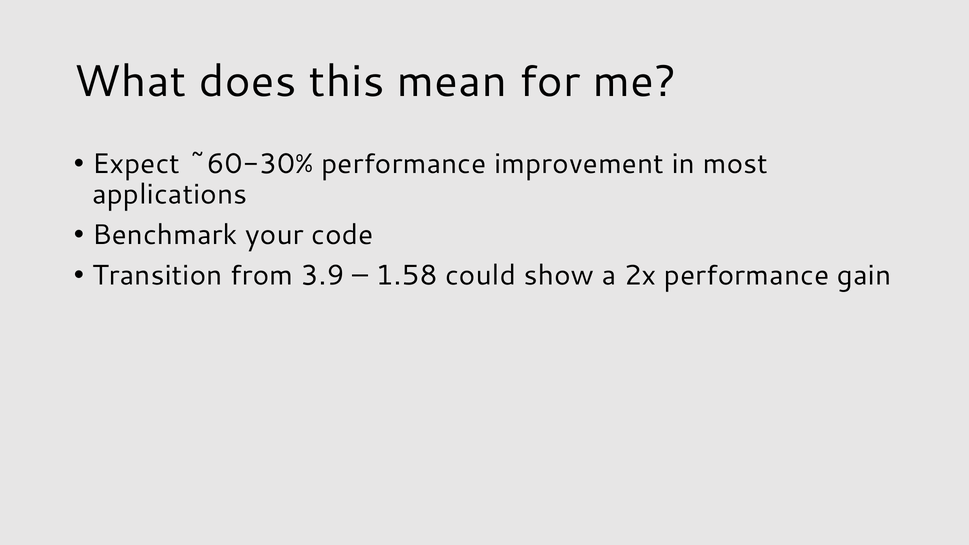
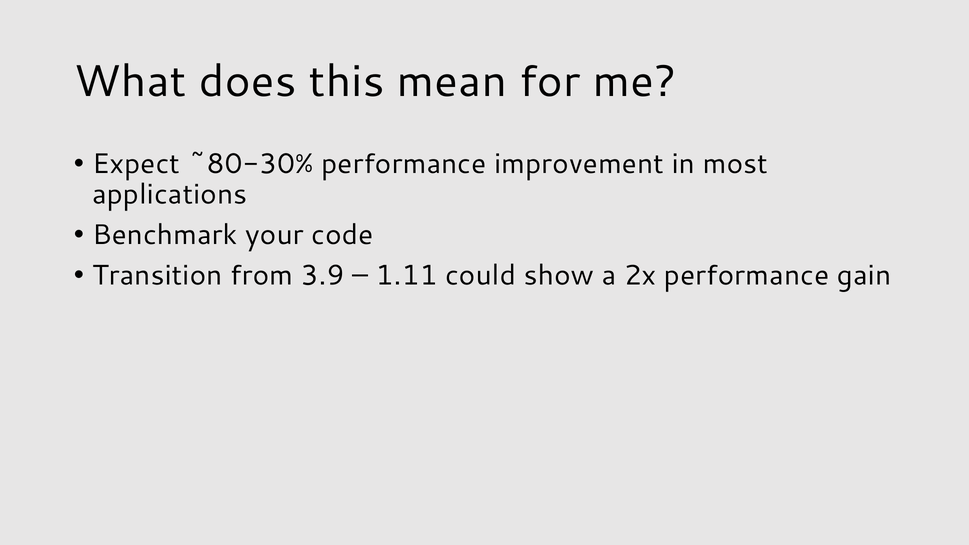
~60-30%: ~60-30% -> ~80-30% (251, 164)
1.58: 1.58 -> 1.11 (407, 276)
